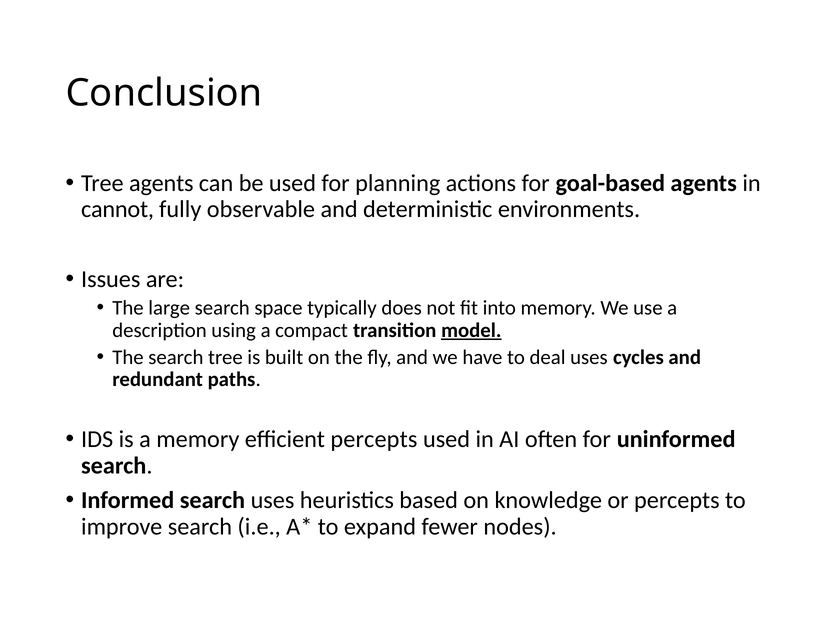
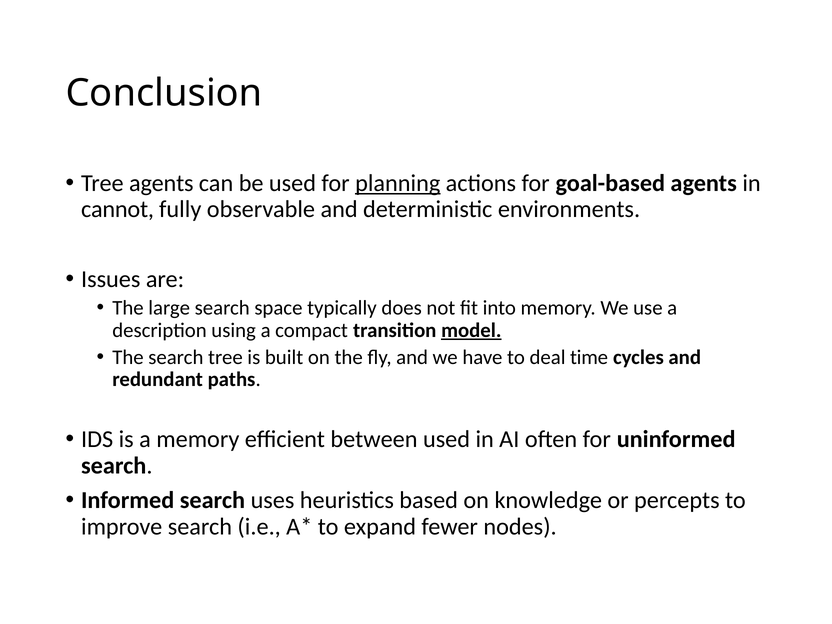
planning underline: none -> present (398, 183)
deal uses: uses -> time (589, 357)
efficient percepts: percepts -> between (374, 439)
